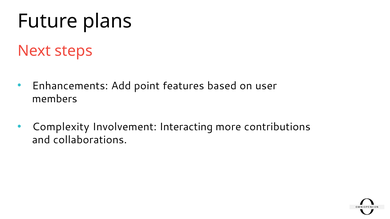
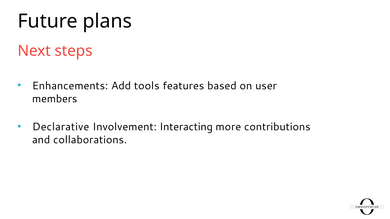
point: point -> tools (147, 86)
Complexity: Complexity -> Declarative (61, 127)
